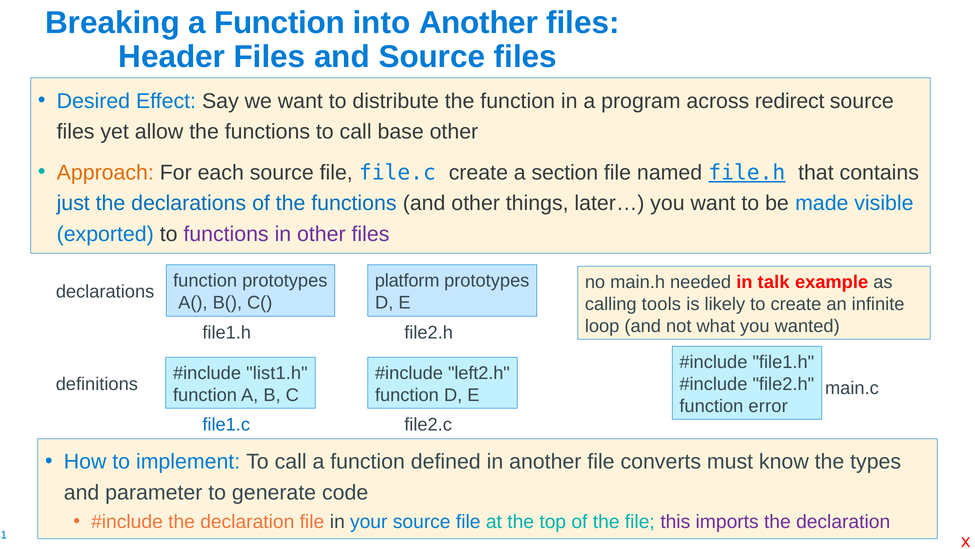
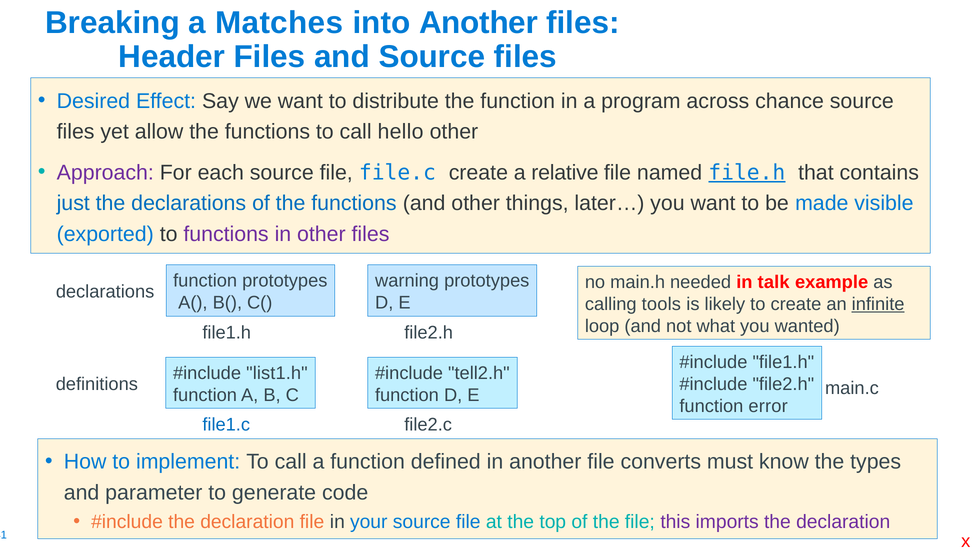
Breaking a Function: Function -> Matches (279, 23)
redirect: redirect -> chance (790, 101)
base: base -> hello (401, 132)
Approach colour: orange -> purple (105, 172)
section: section -> relative (565, 172)
platform: platform -> warning (407, 281)
infinite underline: none -> present (878, 304)
left2.h: left2.h -> tell2.h (479, 373)
